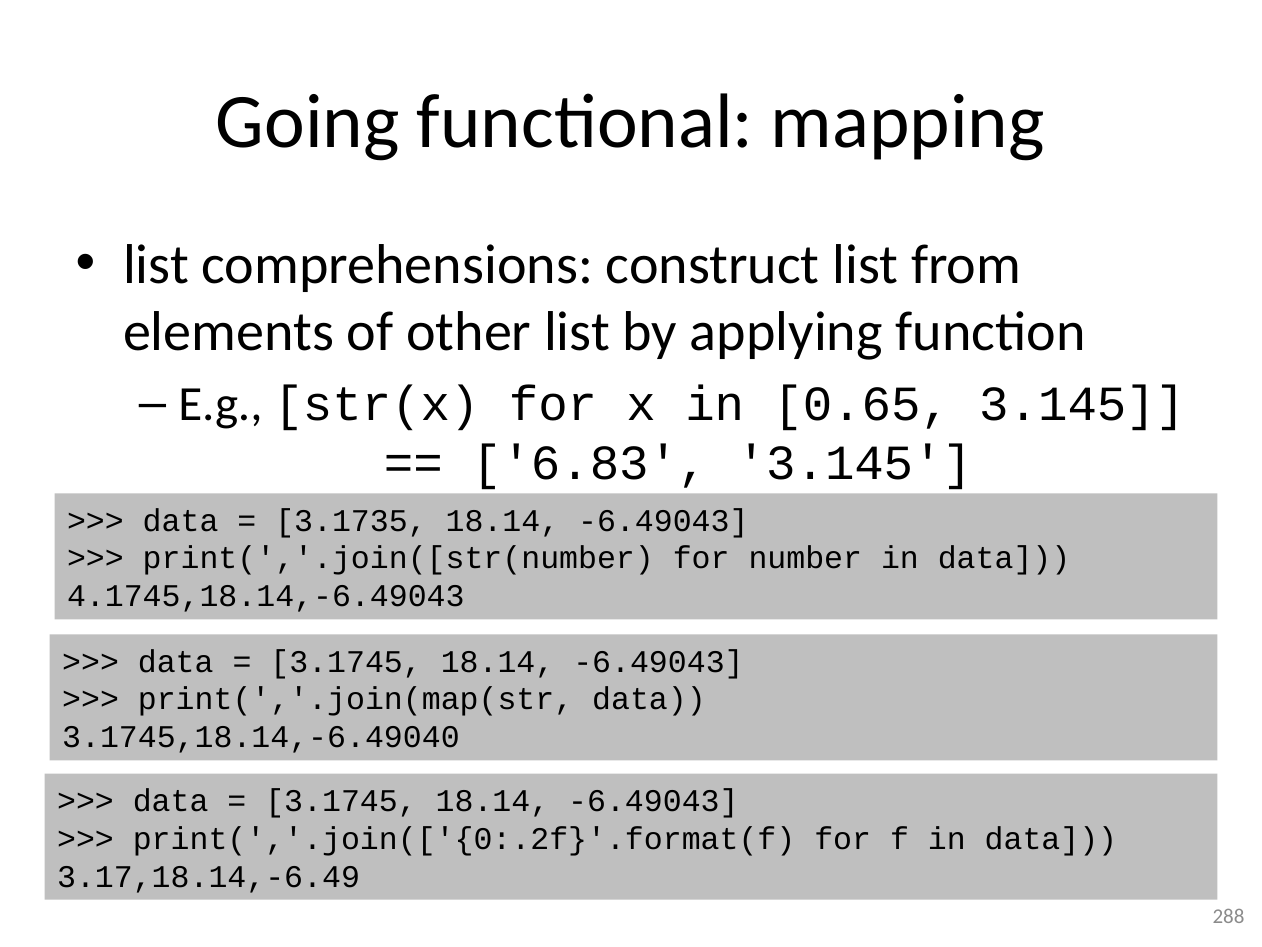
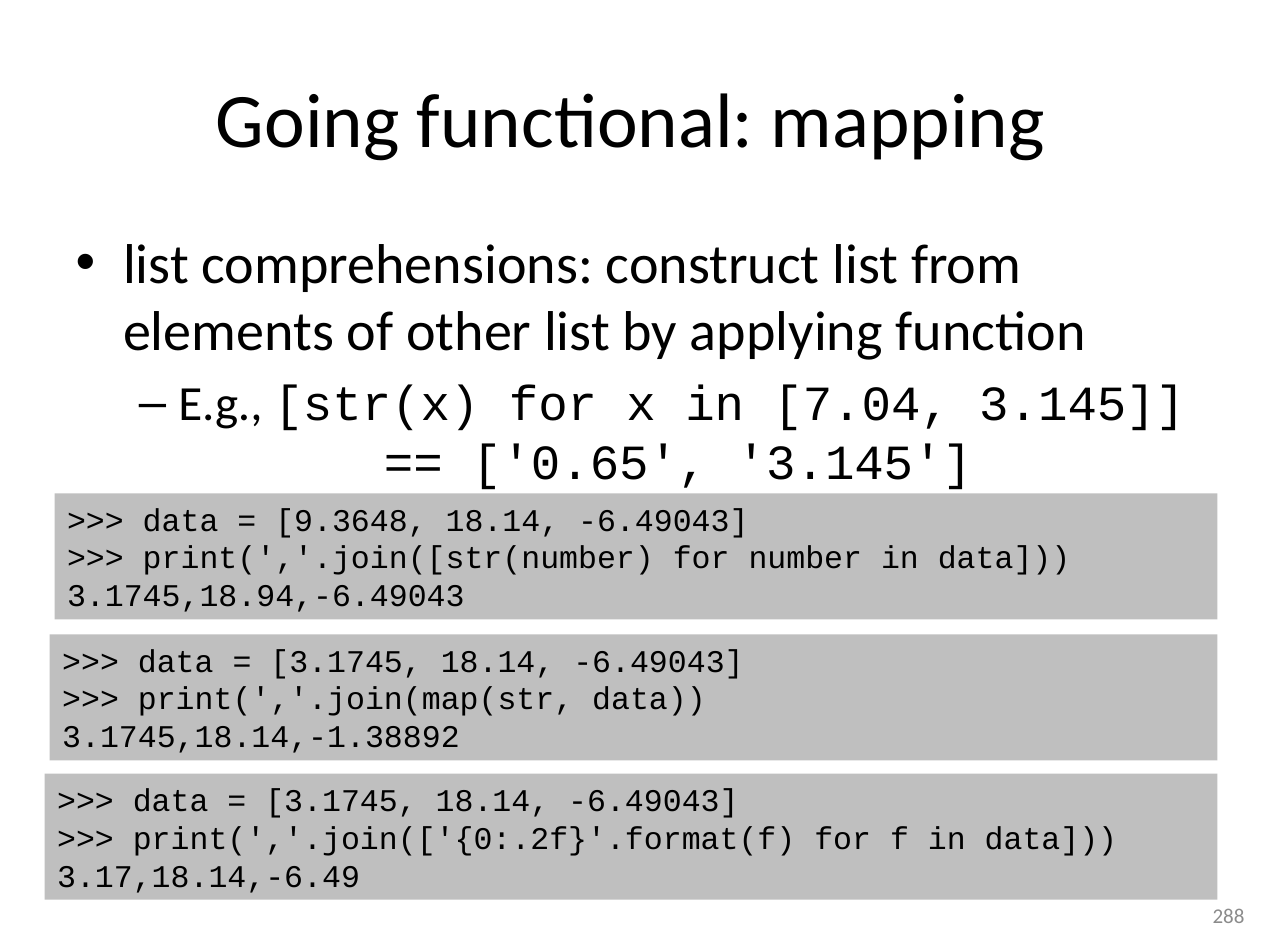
0.65: 0.65 -> 7.04 (862, 405)
6.83: 6.83 -> 0.65 (590, 463)
3.1735: 3.1735 -> 9.3648 (351, 520)
4.1745,18.14,-6.49043: 4.1745,18.14,-6.49043 -> 3.1745,18.94,-6.49043 (266, 596)
3.1745,18.14,-6.49040: 3.1745,18.14,-6.49040 -> 3.1745,18.14,-1.38892 (261, 737)
